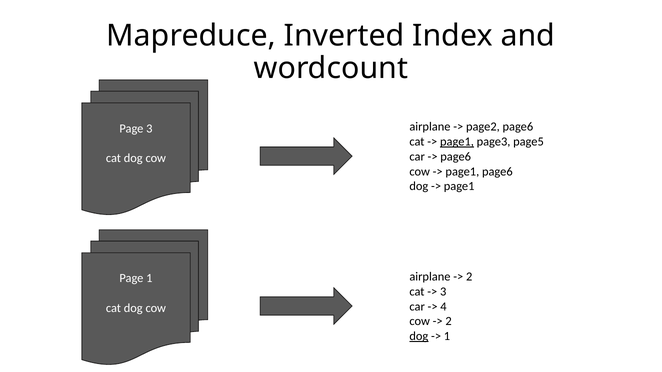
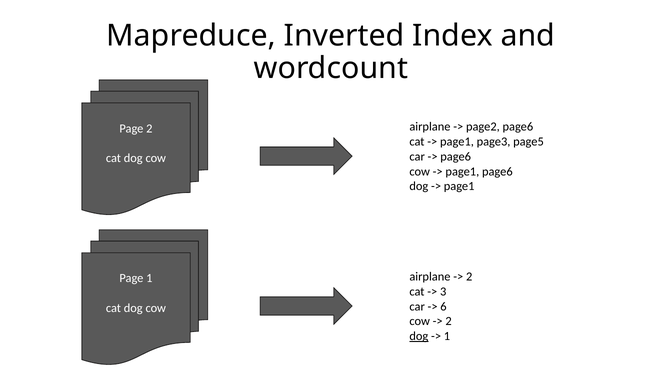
Page 3: 3 -> 2 (149, 129)
page1 underline: present -> none (457, 142)
4: 4 -> 6 (443, 307)
